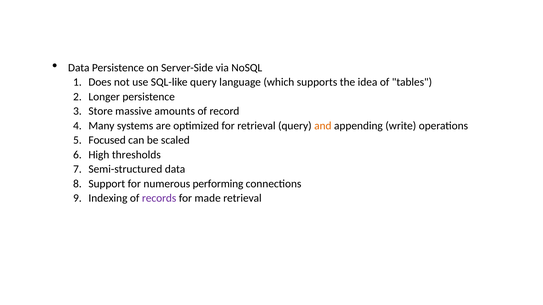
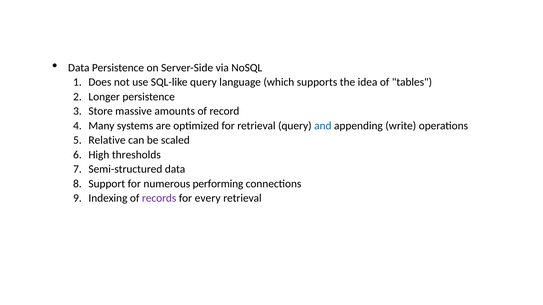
and colour: orange -> blue (323, 126)
Focused: Focused -> Relative (107, 140)
made: made -> every (208, 199)
